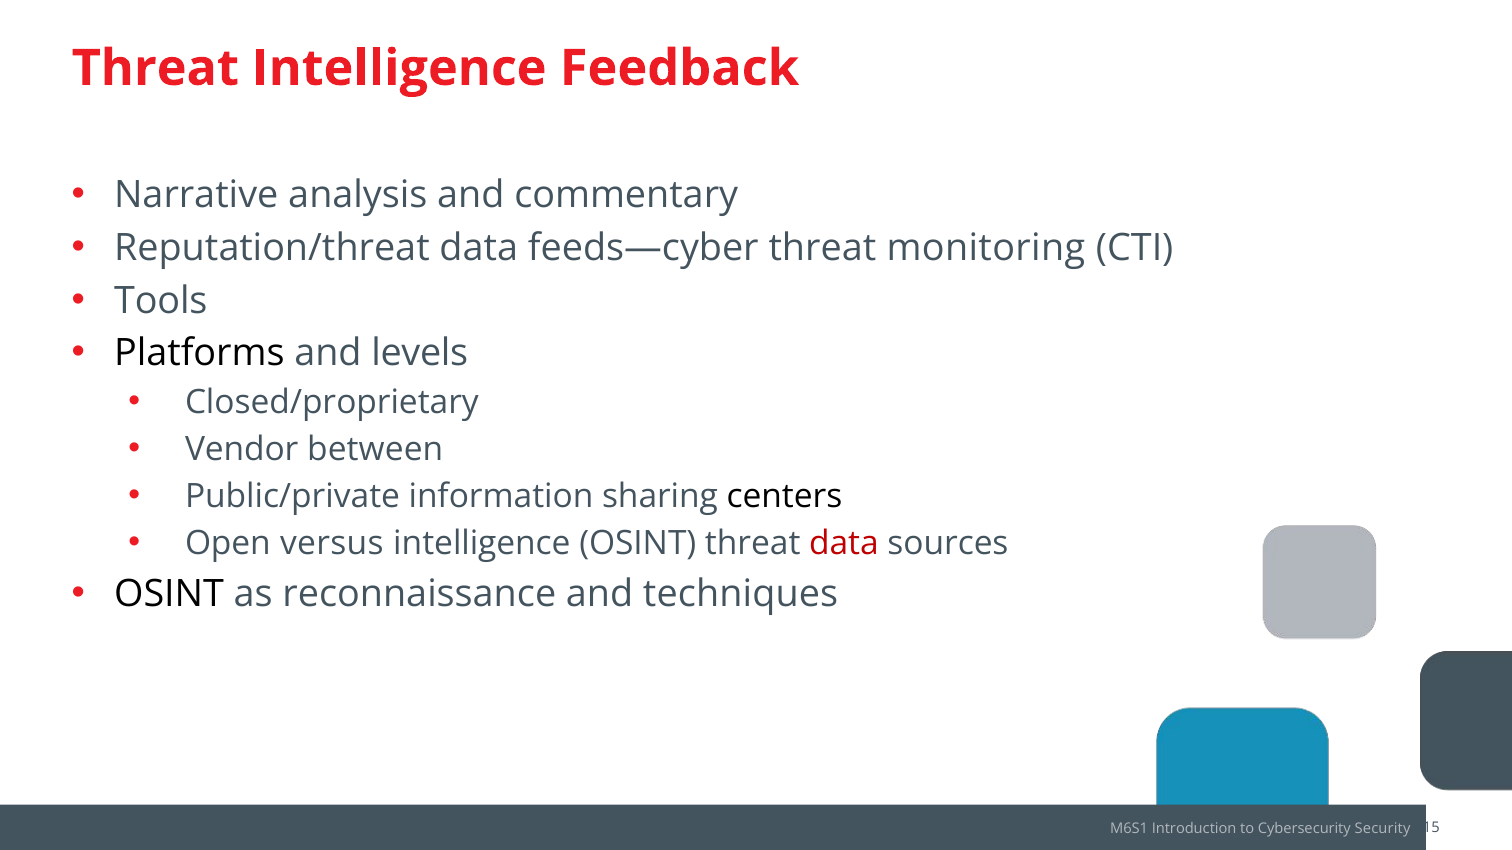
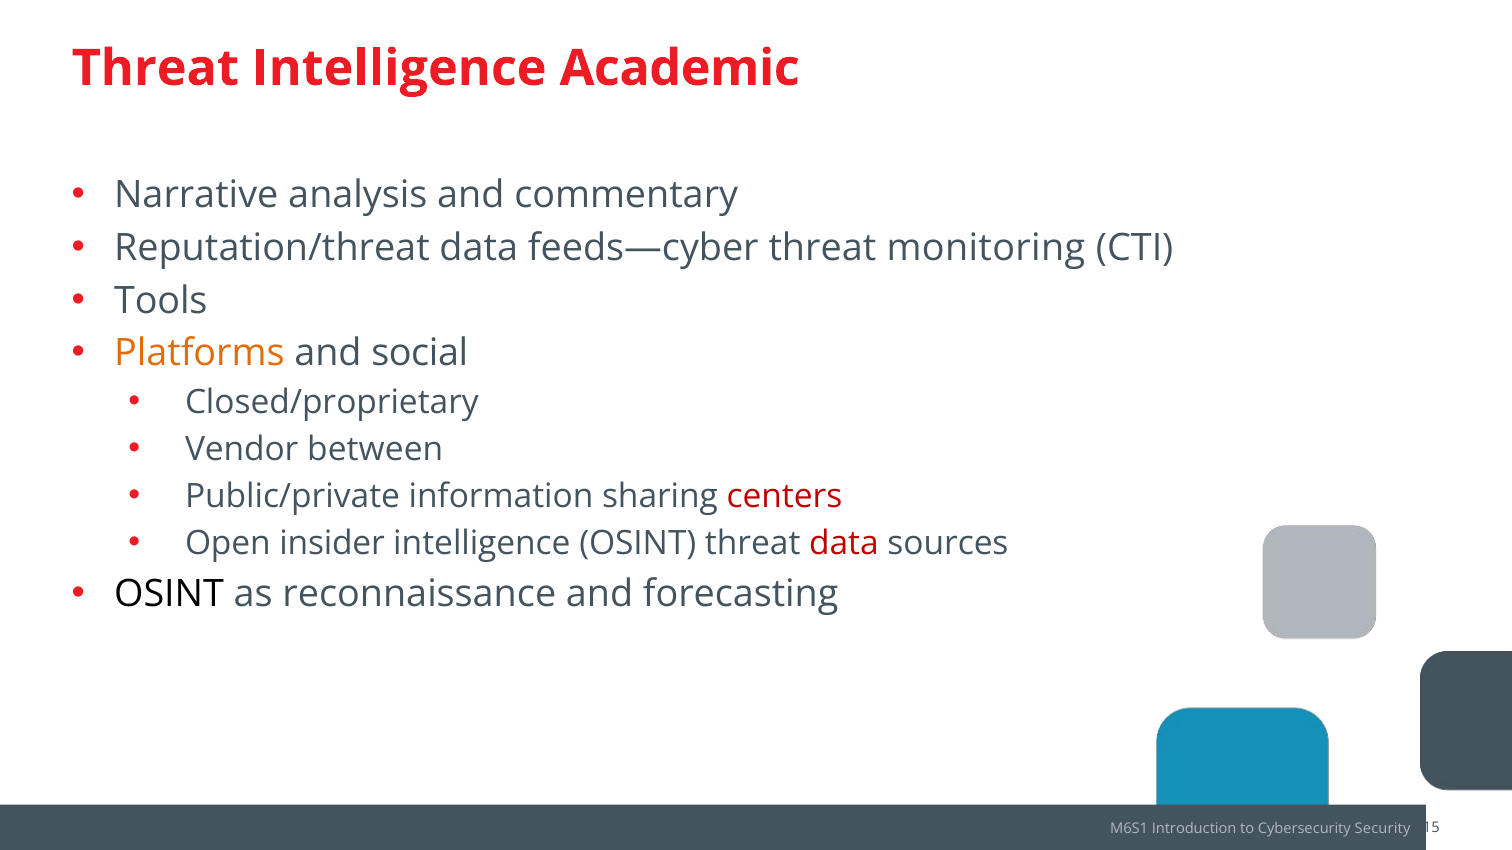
Feedback: Feedback -> Academic (680, 68)
Platforms colour: black -> orange (199, 354)
levels: levels -> social (420, 354)
centers colour: black -> red (784, 497)
versus: versus -> insider (332, 544)
techniques: techniques -> forecasting (741, 595)
